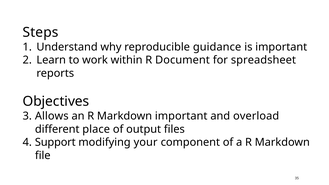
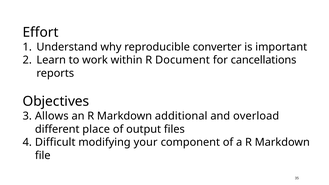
Steps: Steps -> Effort (41, 32)
guidance: guidance -> converter (217, 47)
spreadsheet: spreadsheet -> cancellations (264, 60)
Markdown important: important -> additional (181, 116)
Support: Support -> Difficult (55, 142)
